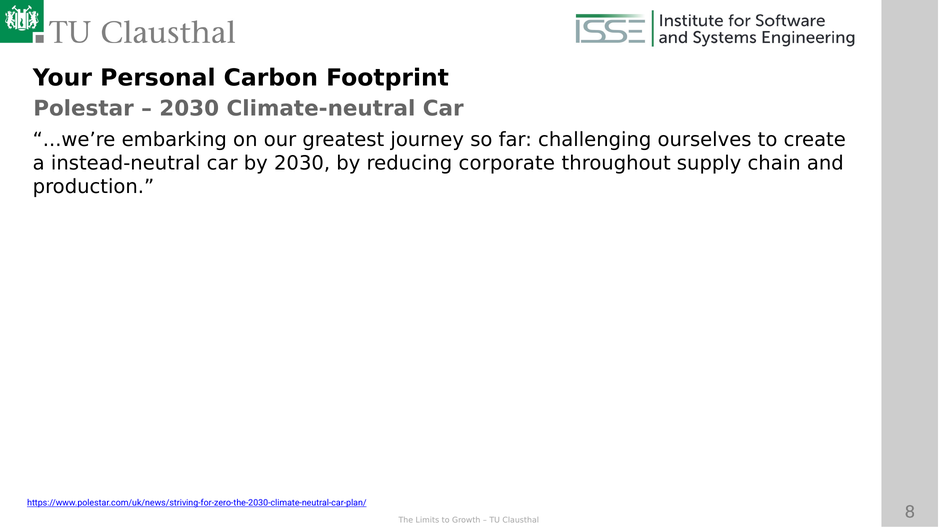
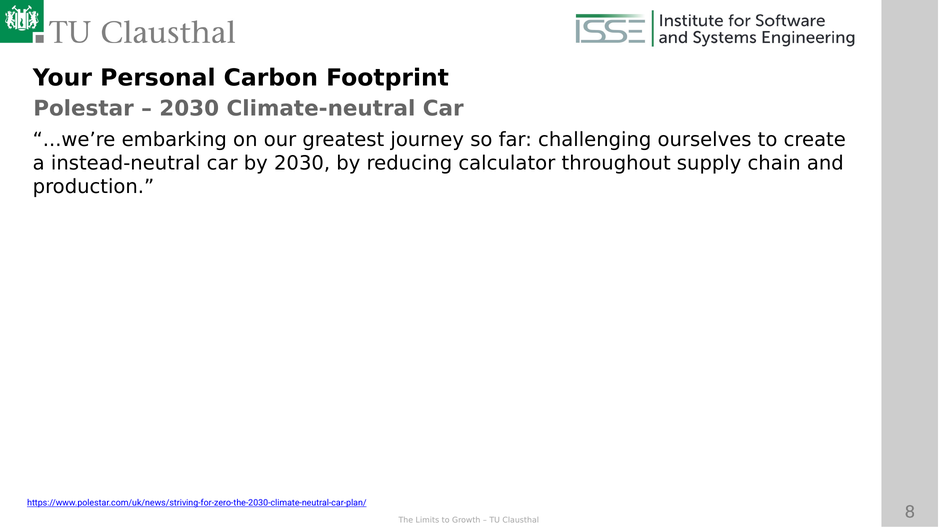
corporate: corporate -> calculator (507, 163)
